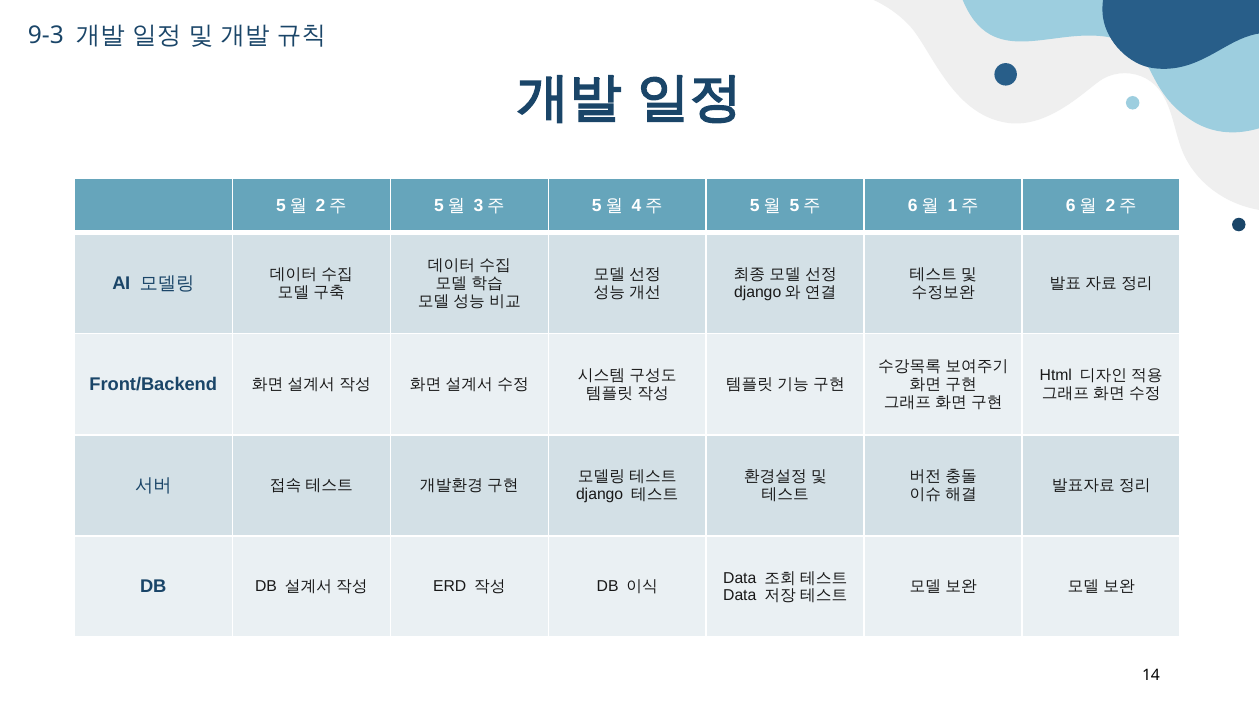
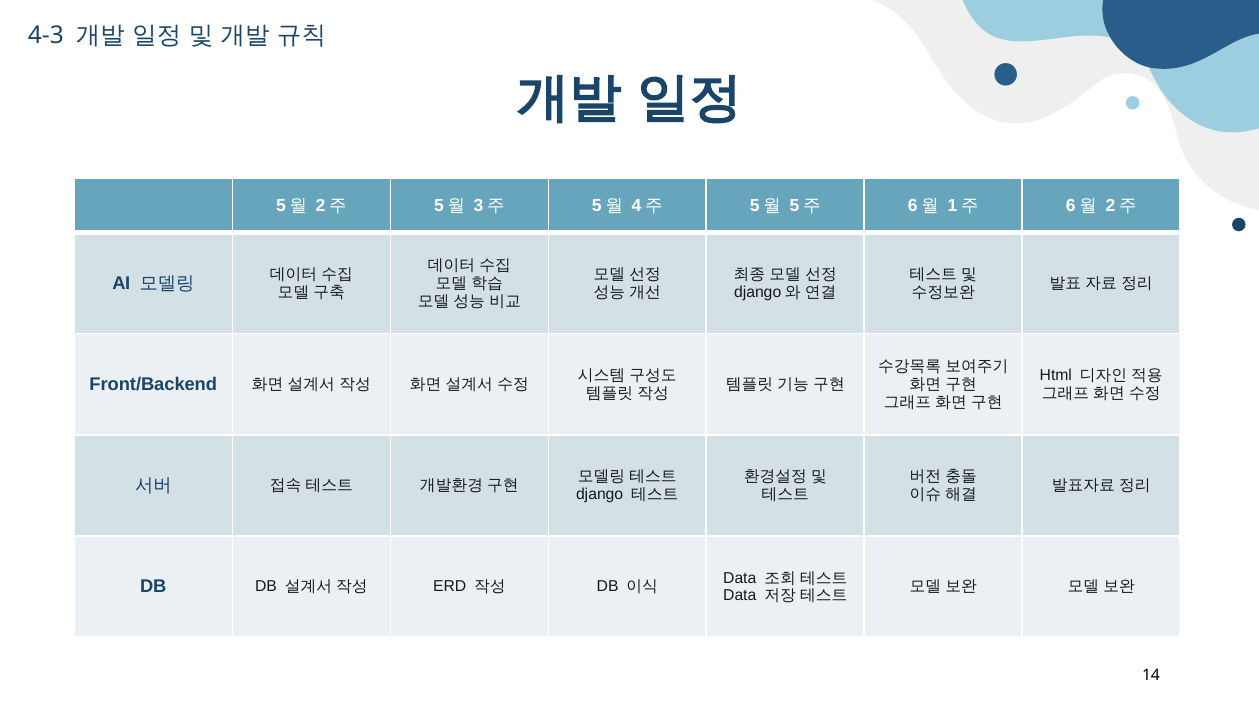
9-3: 9-3 -> 4-3 (46, 35)
